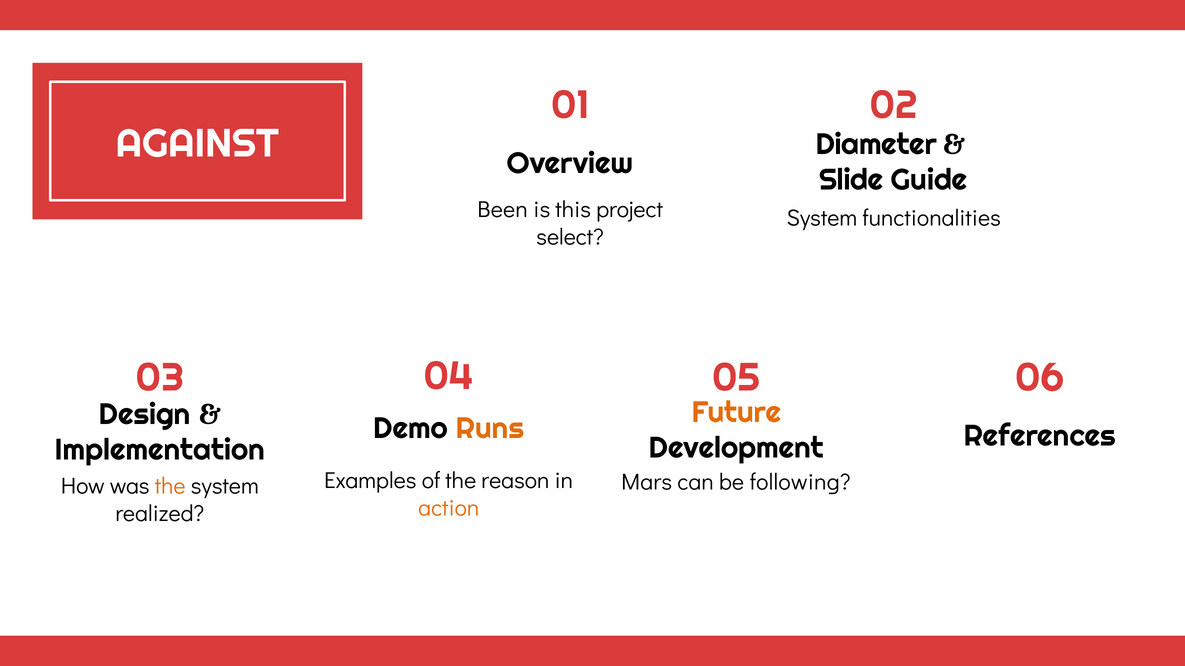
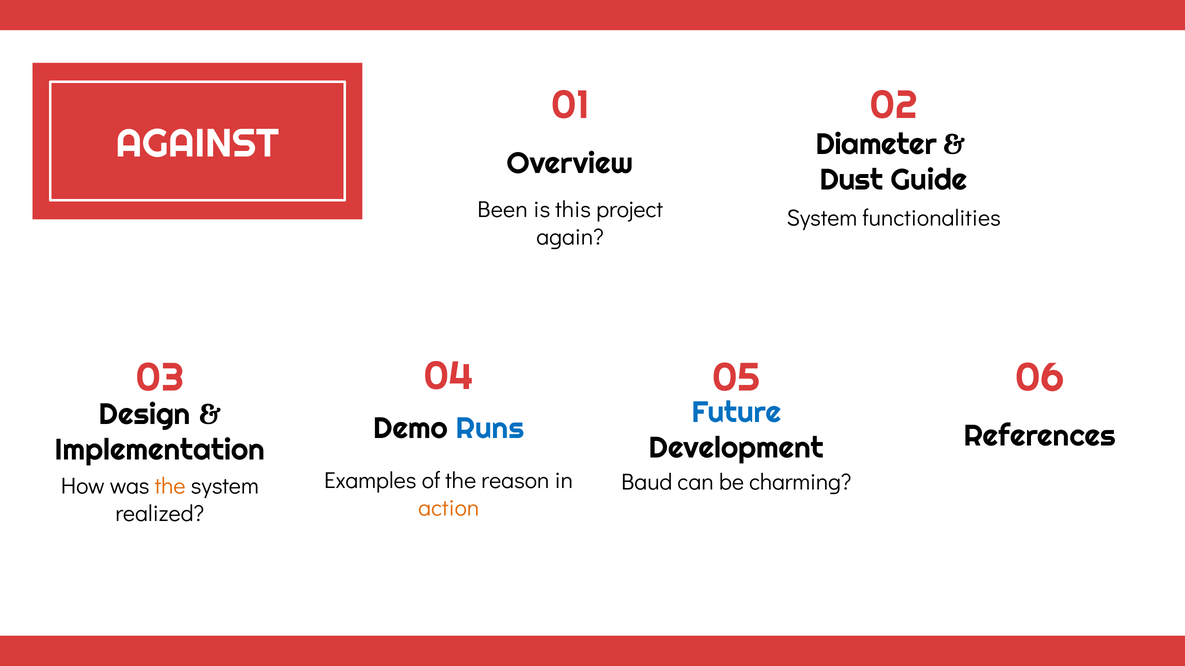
Slide: Slide -> Dust (851, 180)
select: select -> again (570, 237)
Future colour: orange -> blue (736, 413)
Runs colour: orange -> blue (490, 429)
Mars: Mars -> Baud (647, 482)
following: following -> charming (800, 482)
